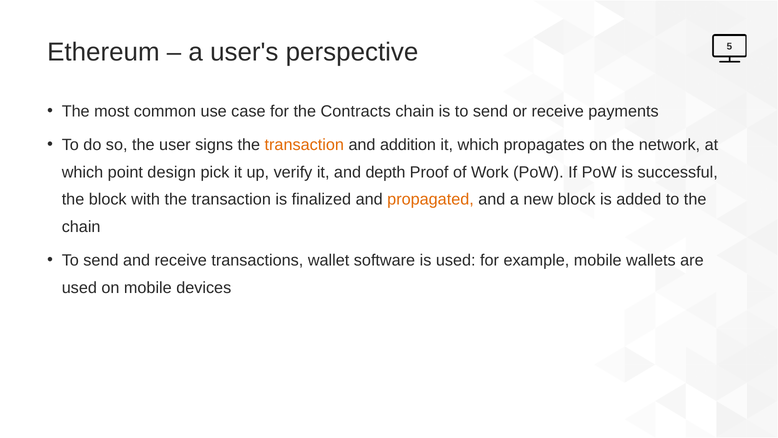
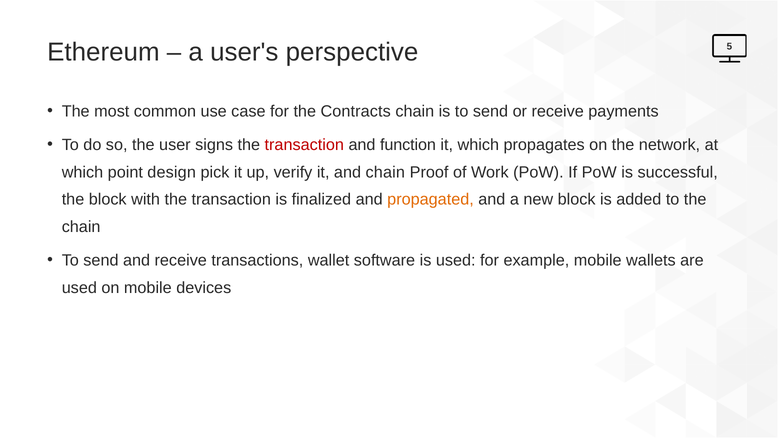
transaction colour: orange -> red (304, 145)
addition: addition -> function (408, 145)
and depth: depth -> chain (385, 172)
